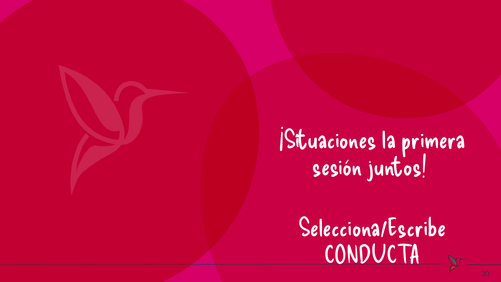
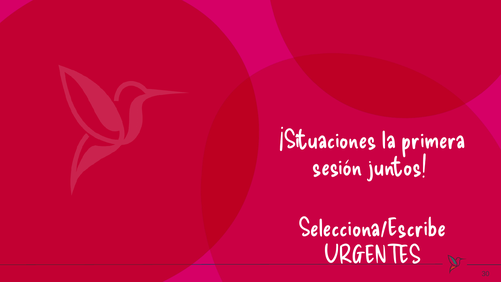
CONDUCTA: CONDUCTA -> URGENTES (372, 255)
